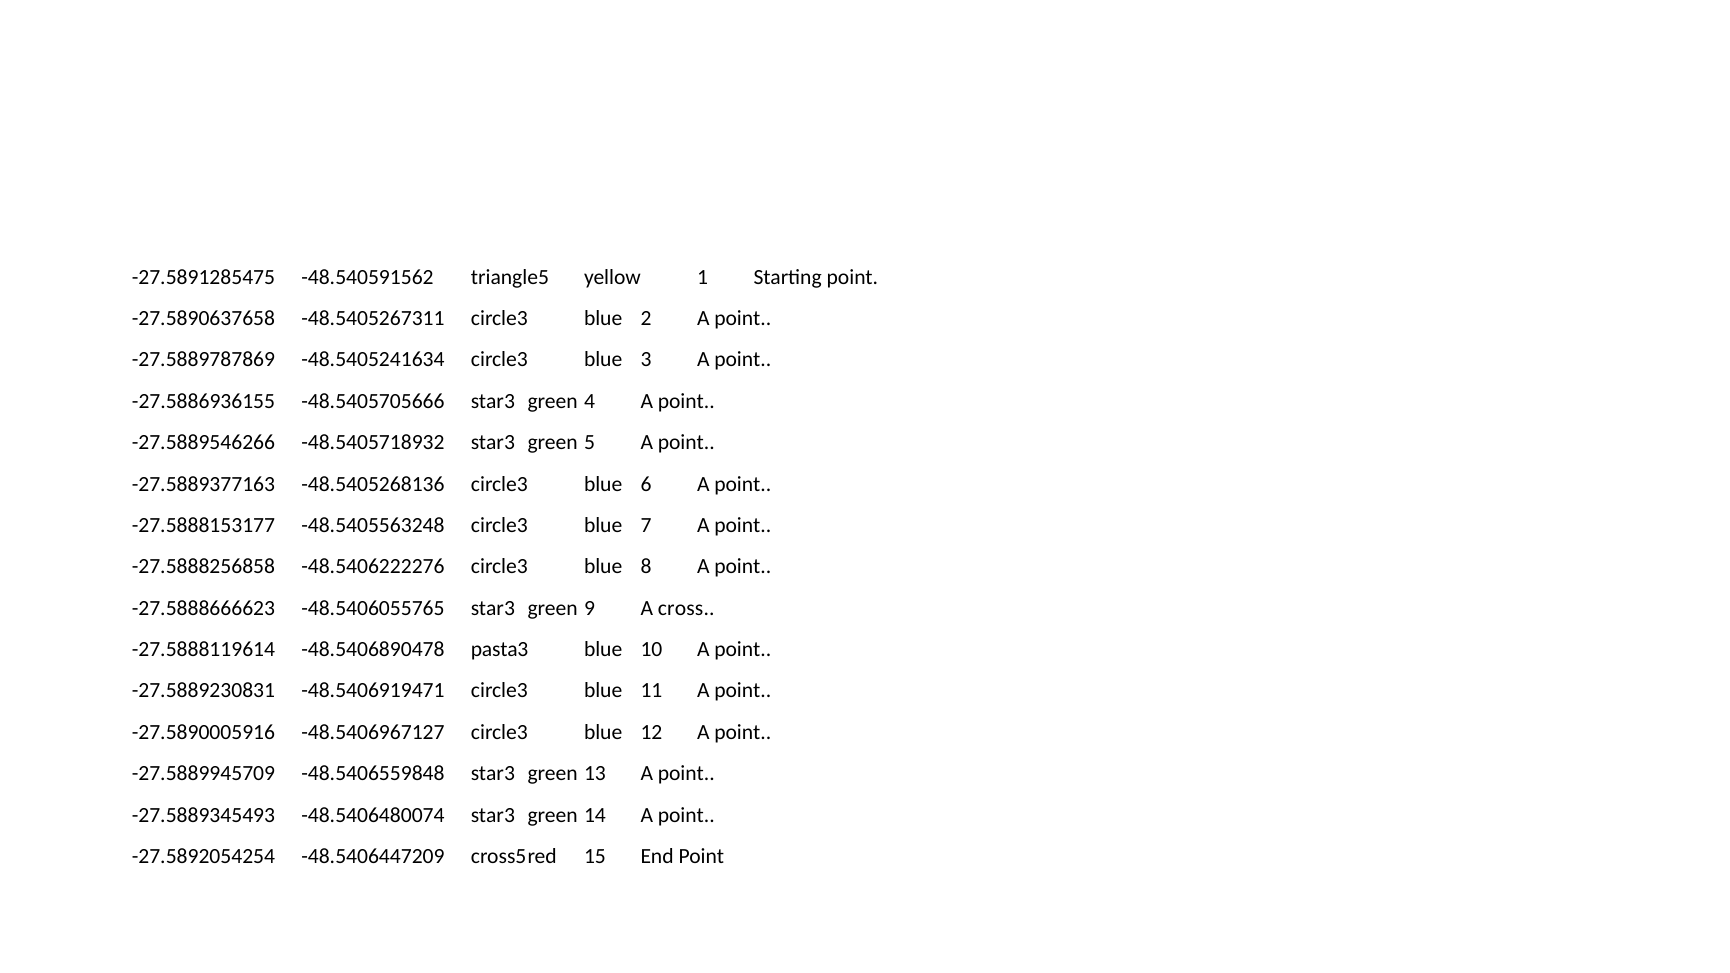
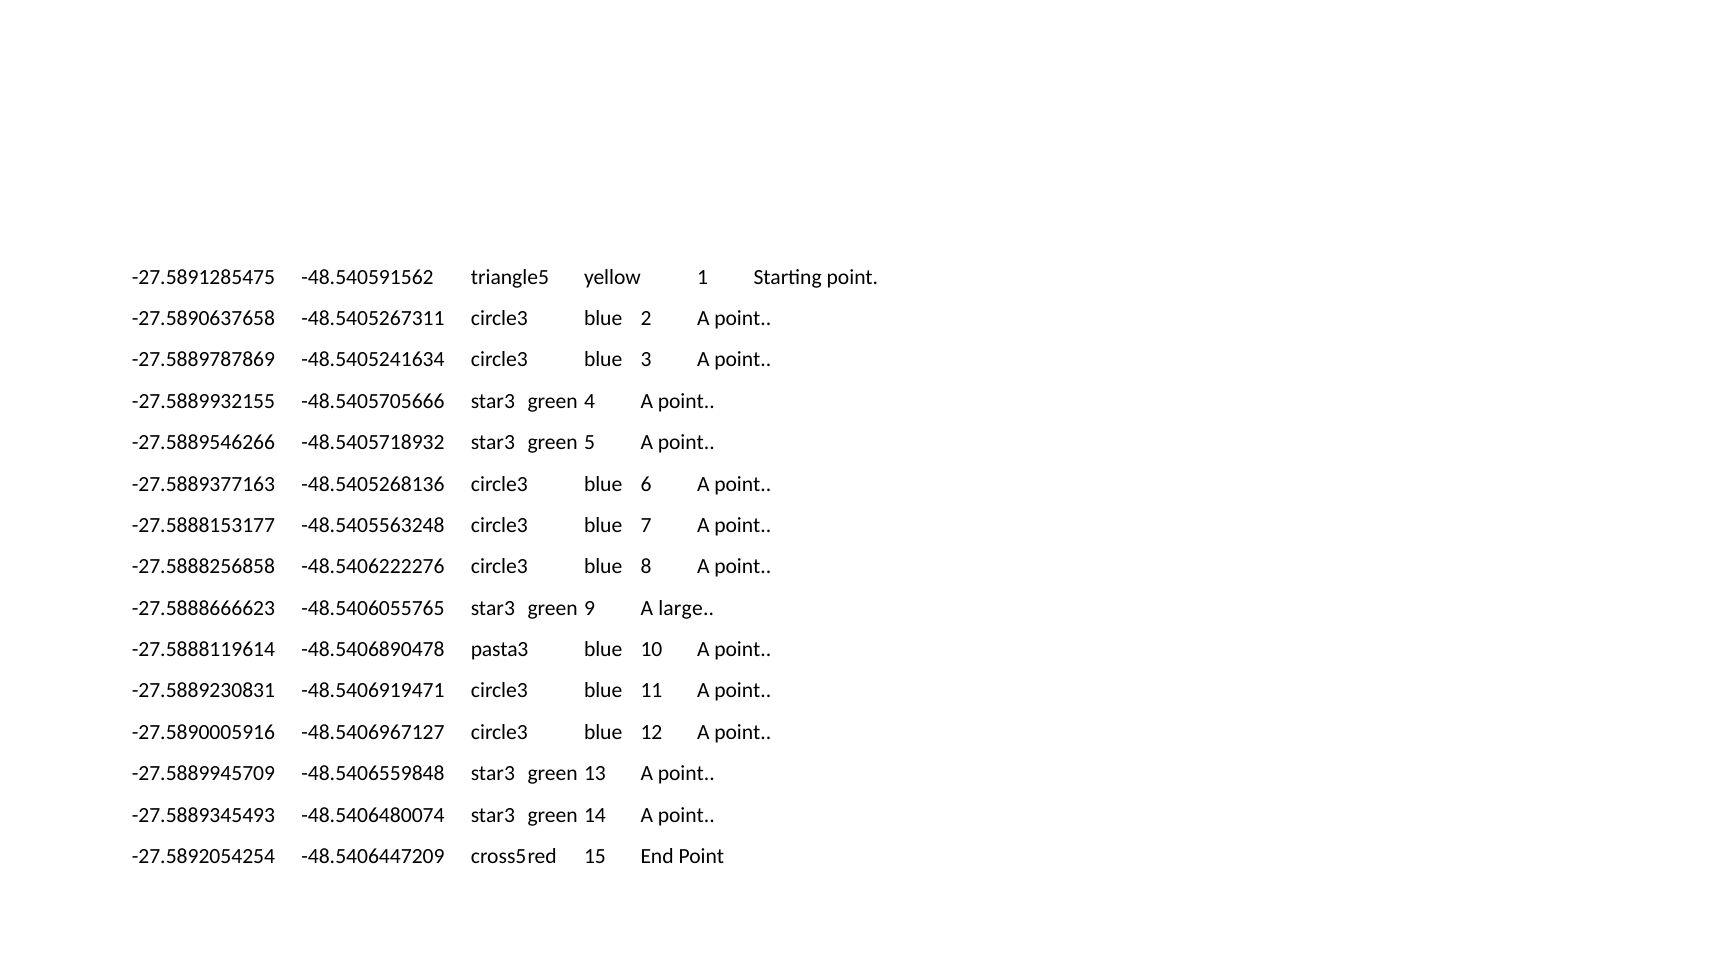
-27.5886936155: -27.5886936155 -> -27.5889932155 (203, 401)
cross: cross -> large (686, 608)
